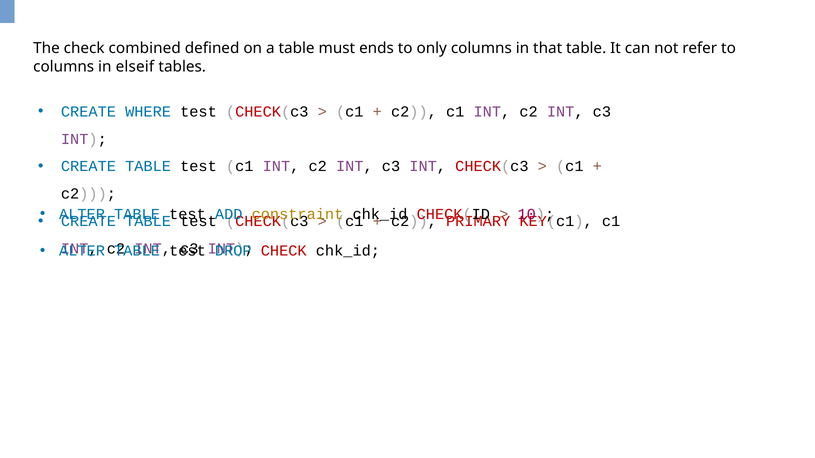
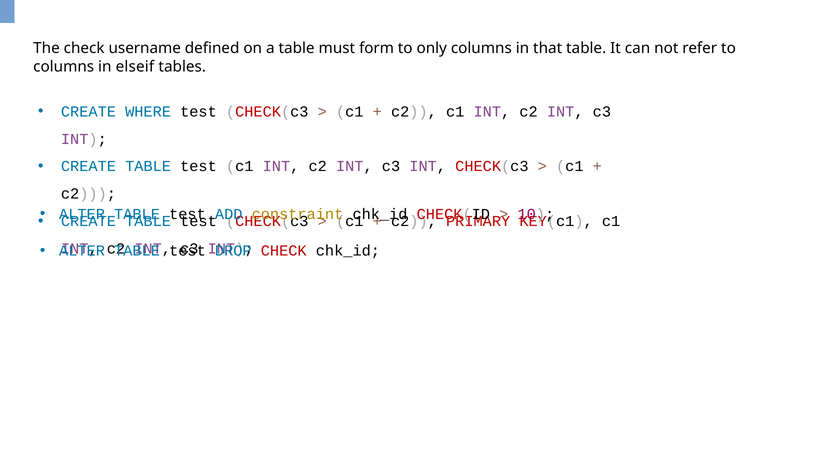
combined: combined -> username (145, 48)
ends: ends -> form (377, 48)
